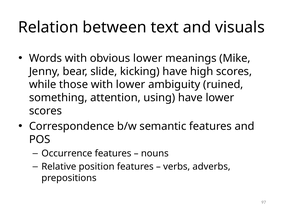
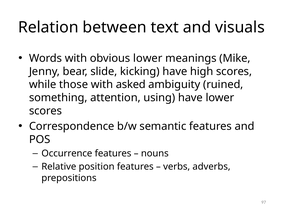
with lower: lower -> asked (131, 85)
